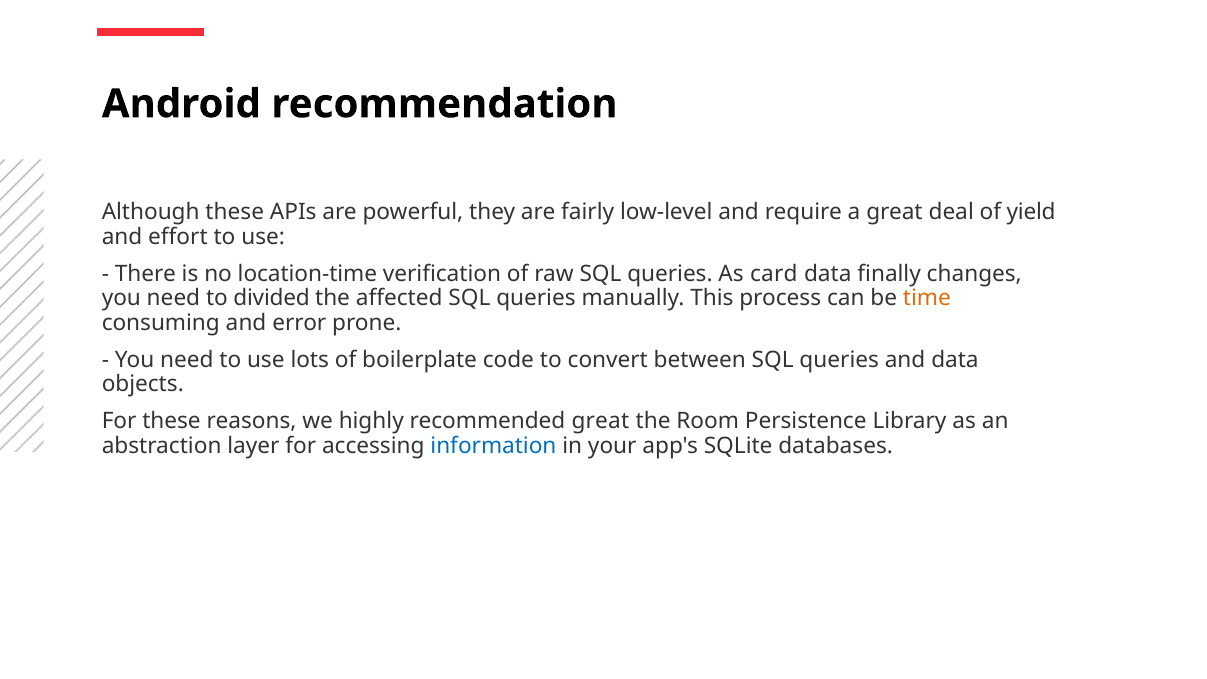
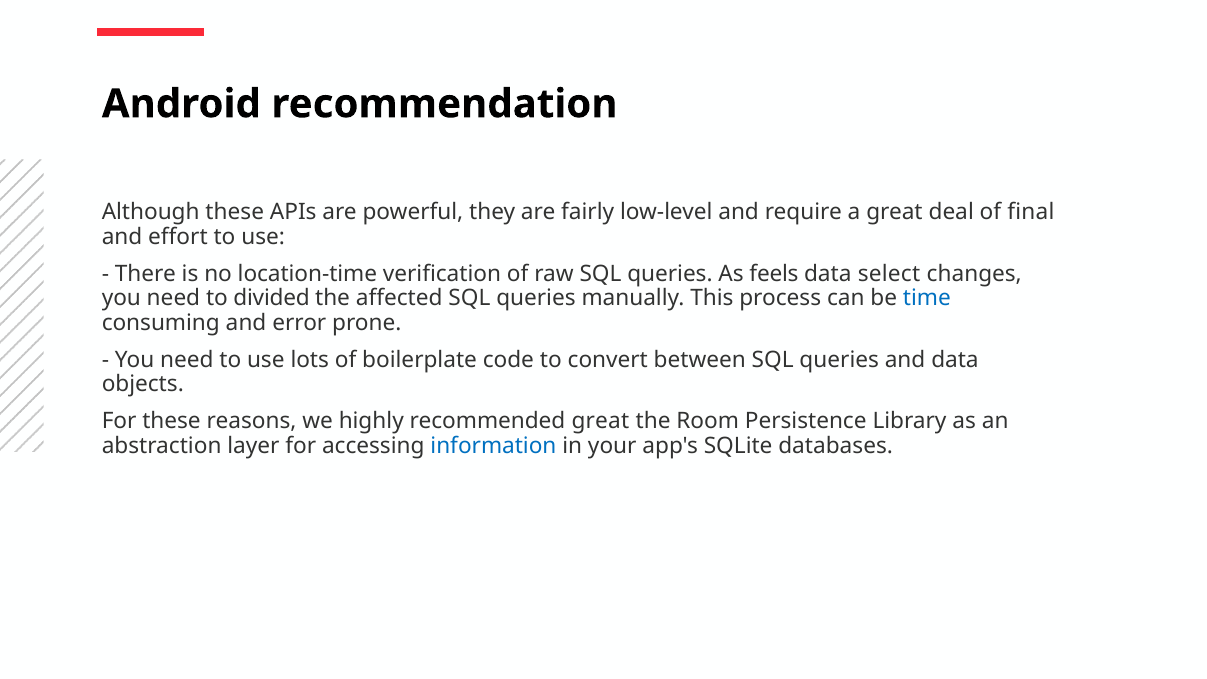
yield: yield -> final (1031, 212)
card: card -> feels (774, 274)
finally: finally -> select (889, 274)
time colour: orange -> blue (927, 298)
